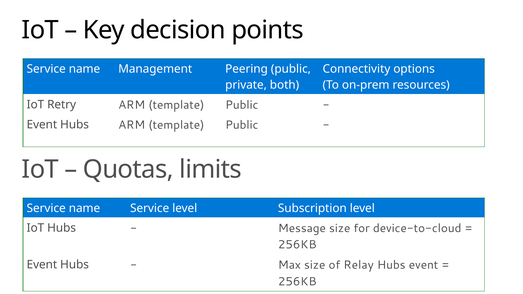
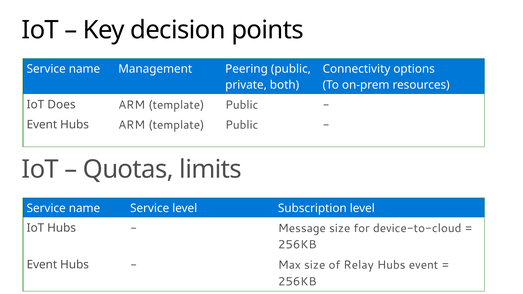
Retry: Retry -> Does (62, 105)
